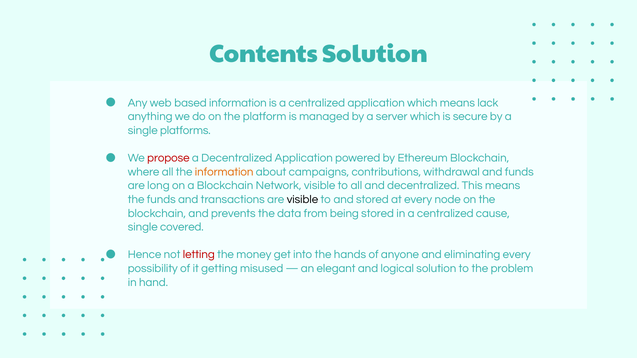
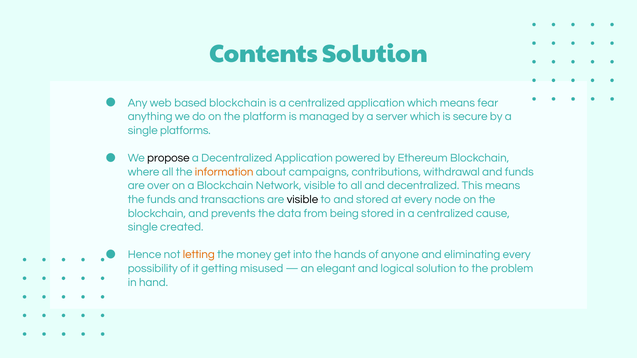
based information: information -> blockchain (238, 103)
lack: lack -> fear (488, 103)
propose colour: red -> black (168, 158)
long: long -> over (158, 186)
covered: covered -> created (182, 227)
letting colour: red -> orange (199, 255)
